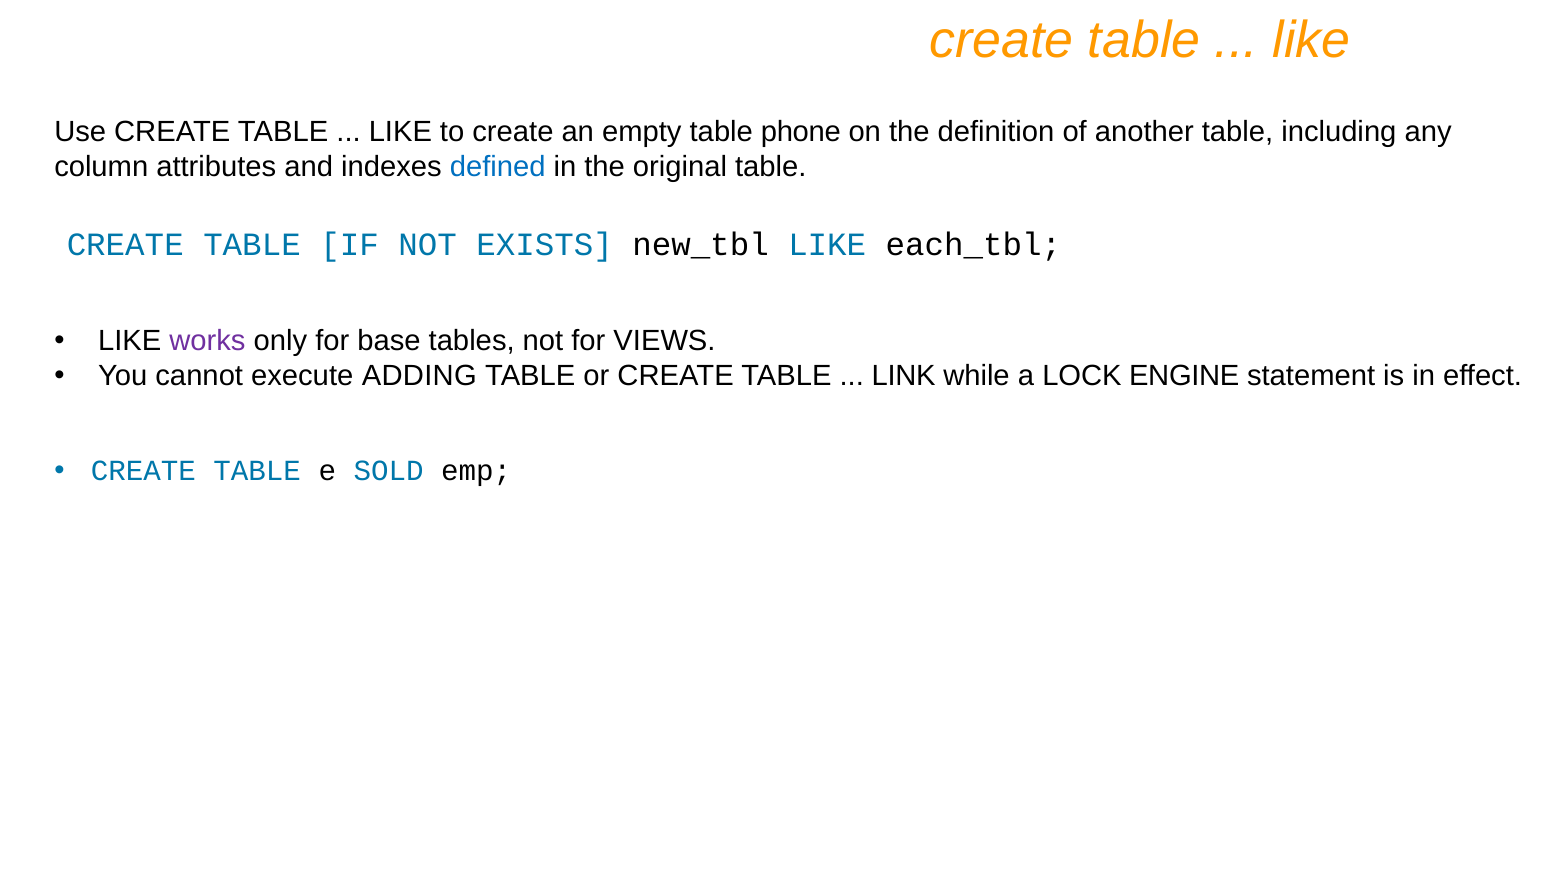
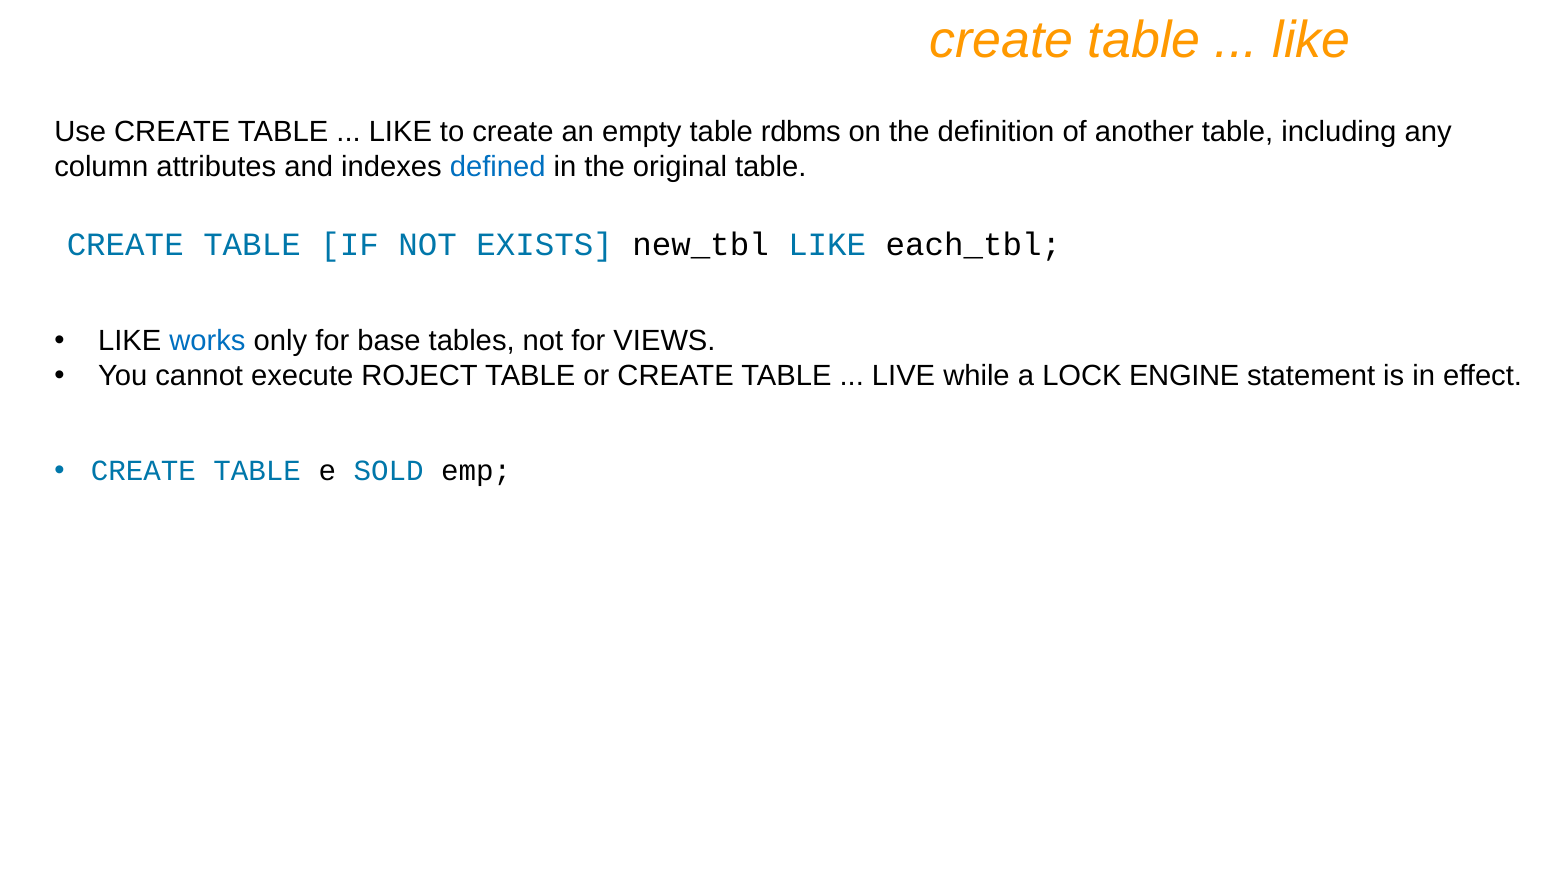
phone: phone -> rdbms (801, 132)
works colour: purple -> blue (207, 341)
ADDING: ADDING -> ROJECT (419, 376)
LINK: LINK -> LIVE (904, 376)
